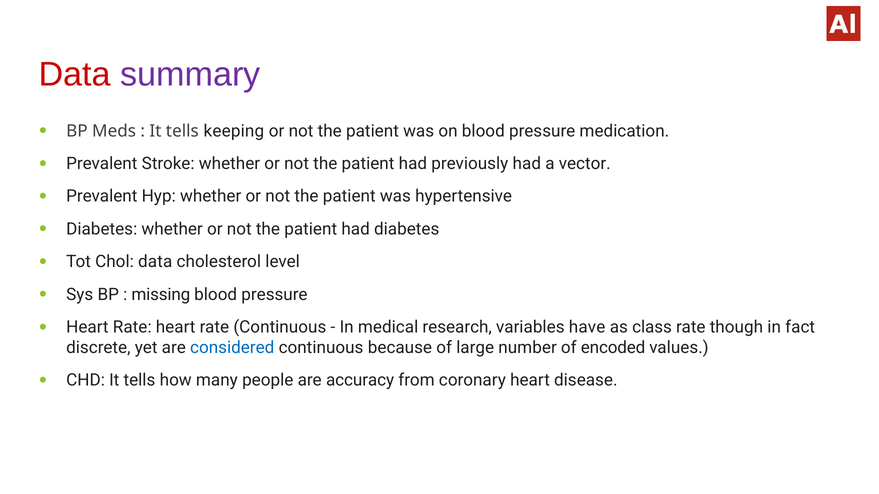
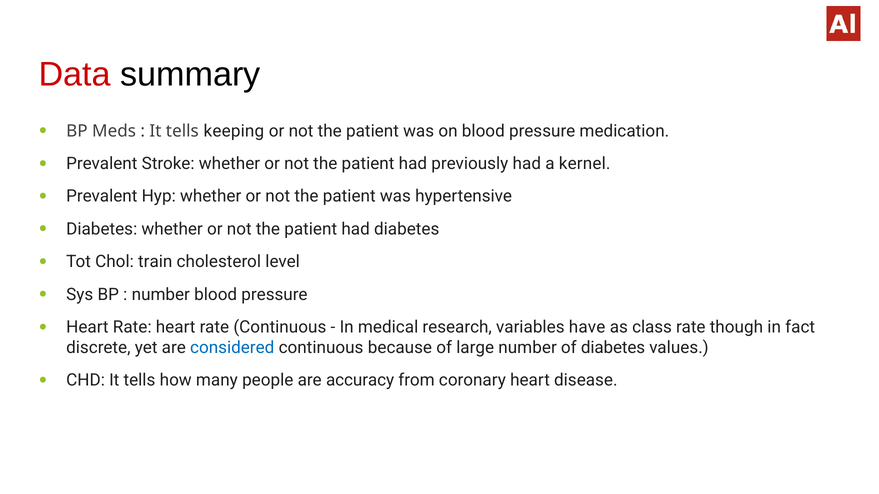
summary colour: purple -> black (190, 74)
vector: vector -> kernel (585, 164)
Chol data: data -> train (155, 262)
missing: missing -> number (161, 295)
of encoded: encoded -> diabetes (613, 348)
